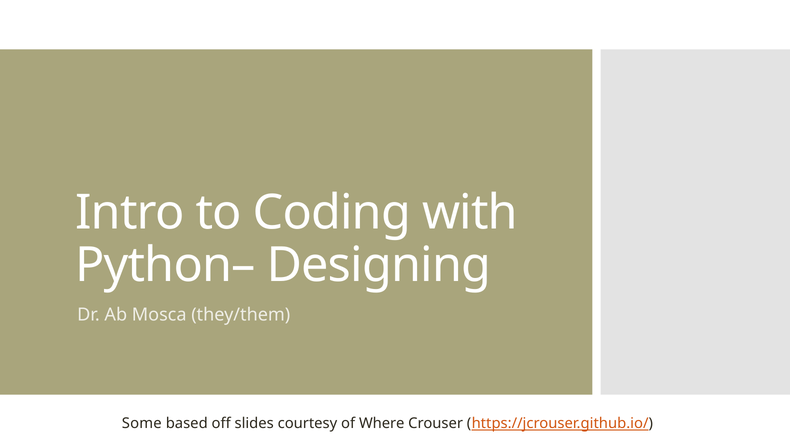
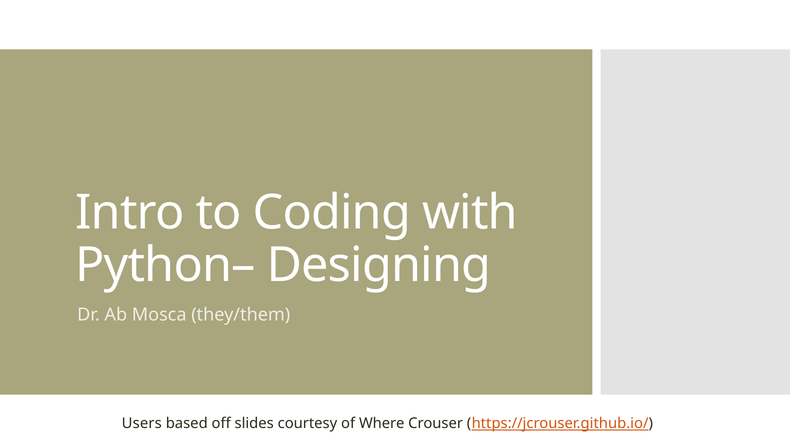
Some: Some -> Users (142, 424)
